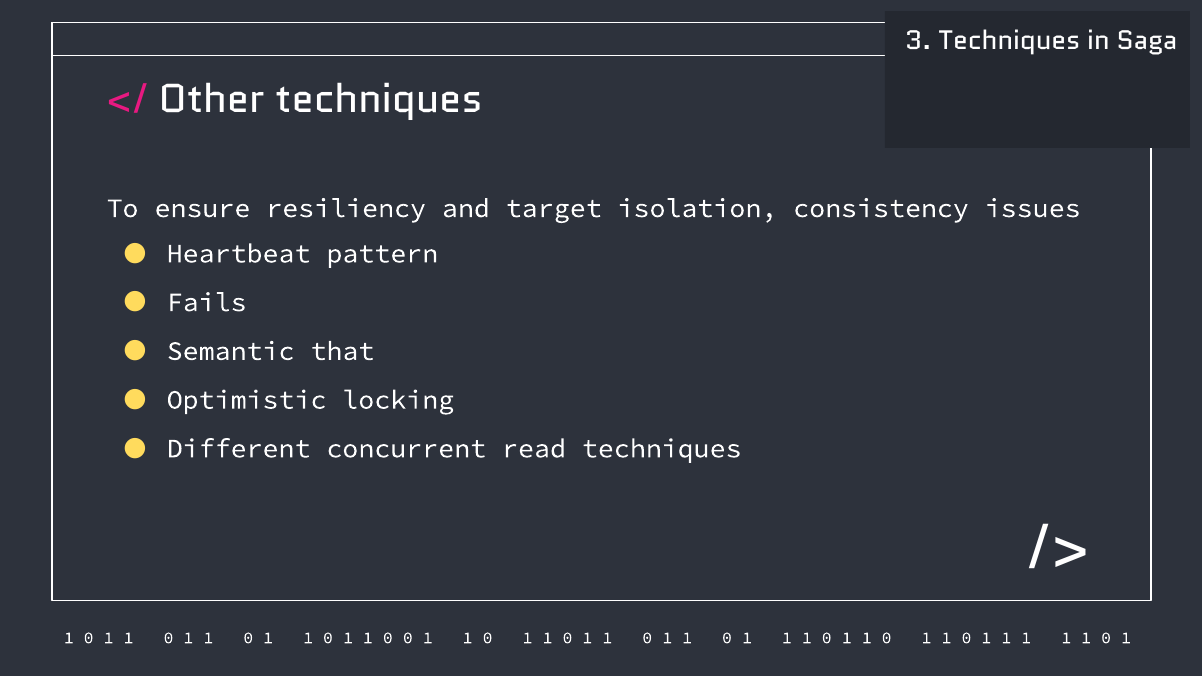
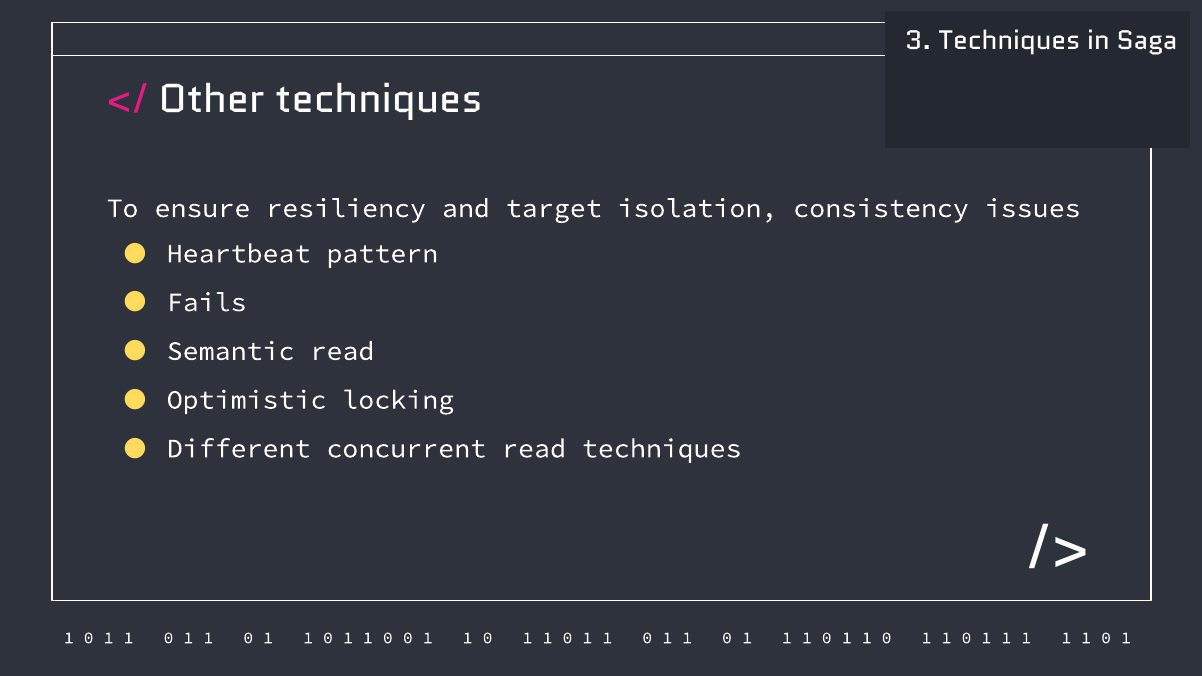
Semantic that: that -> read (342, 351)
